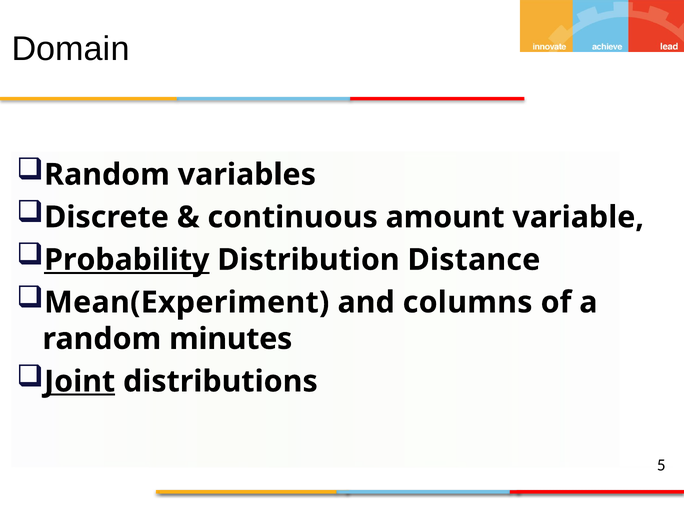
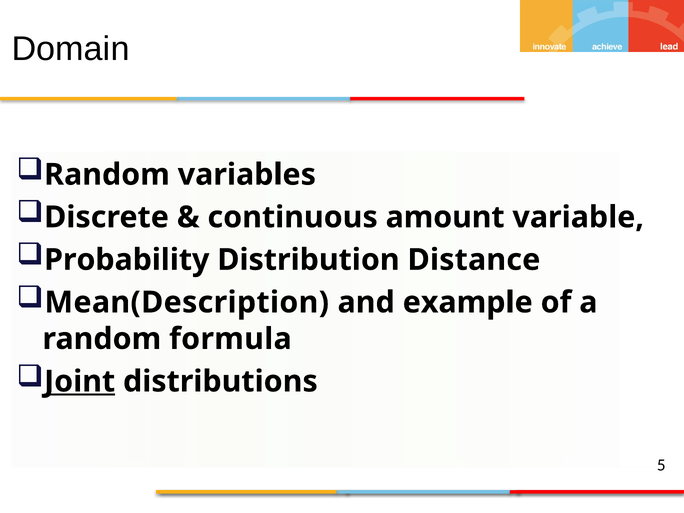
Probability underline: present -> none (127, 260)
Mean(Experiment: Mean(Experiment -> Mean(Description (187, 302)
columns: columns -> example (468, 302)
minutes: minutes -> formula (230, 339)
